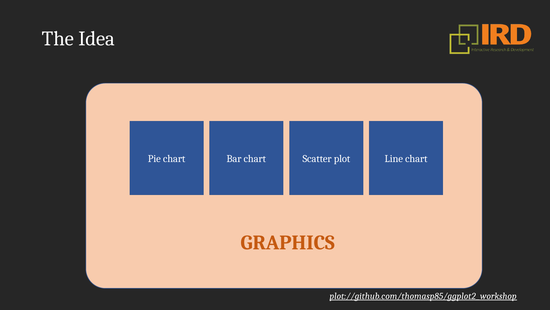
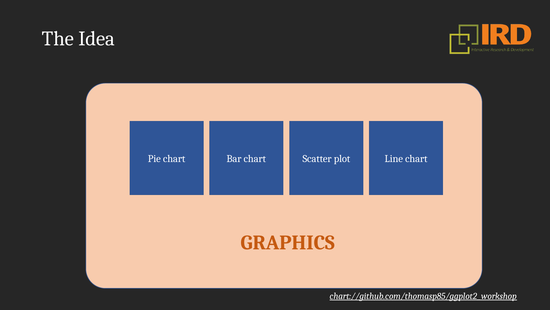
plot://github.com/thomasp85/ggplot2_workshop: plot://github.com/thomasp85/ggplot2_workshop -> chart://github.com/thomasp85/ggplot2_workshop (423, 295)
